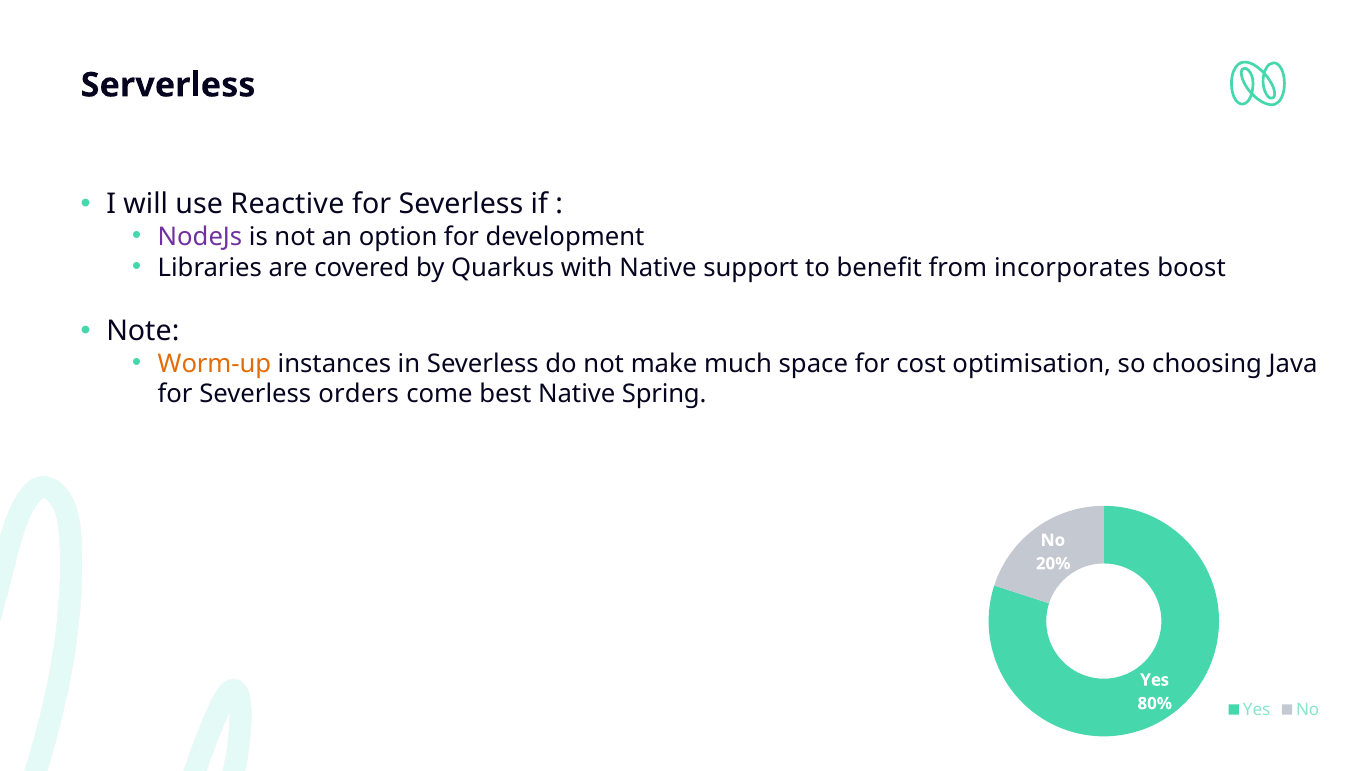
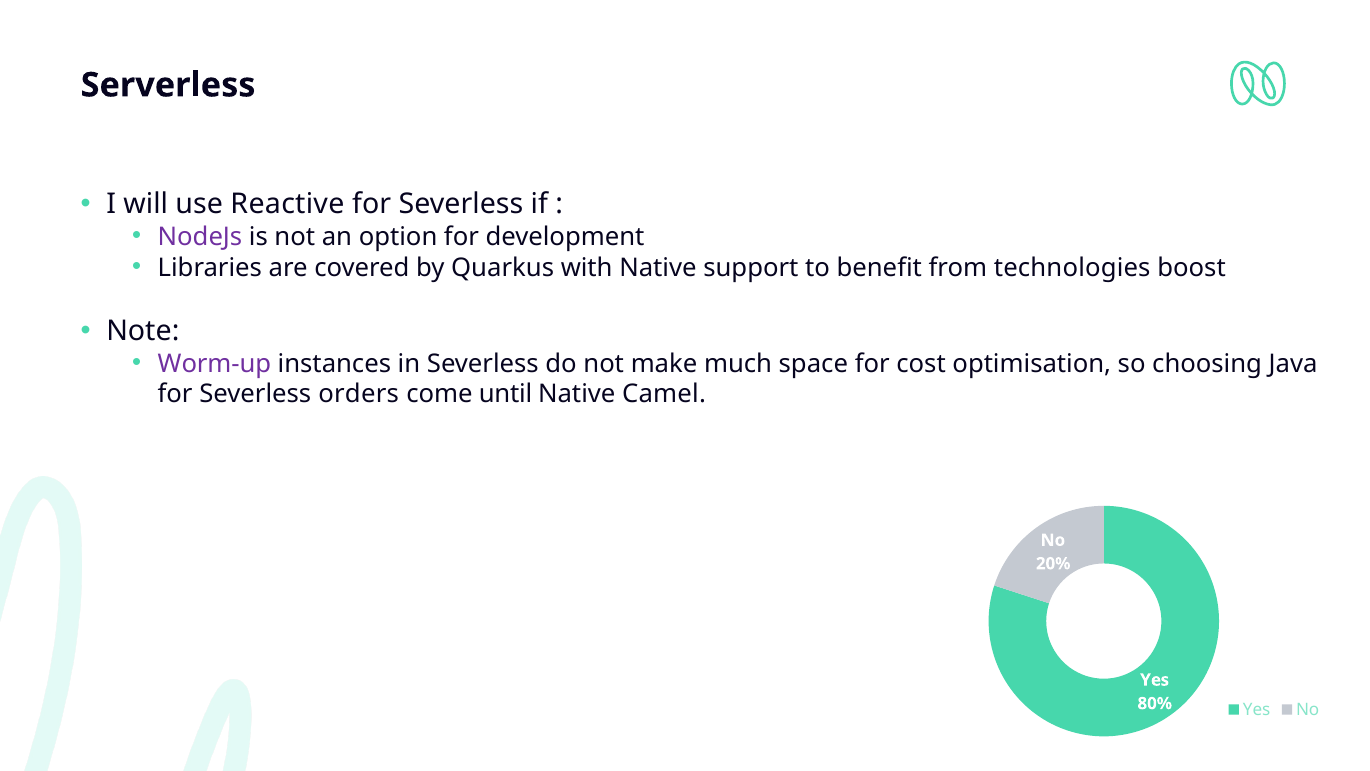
incorporates: incorporates -> technologies (1072, 267)
Worm-up colour: orange -> purple (214, 363)
best: best -> until (506, 394)
Spring: Spring -> Camel (664, 394)
